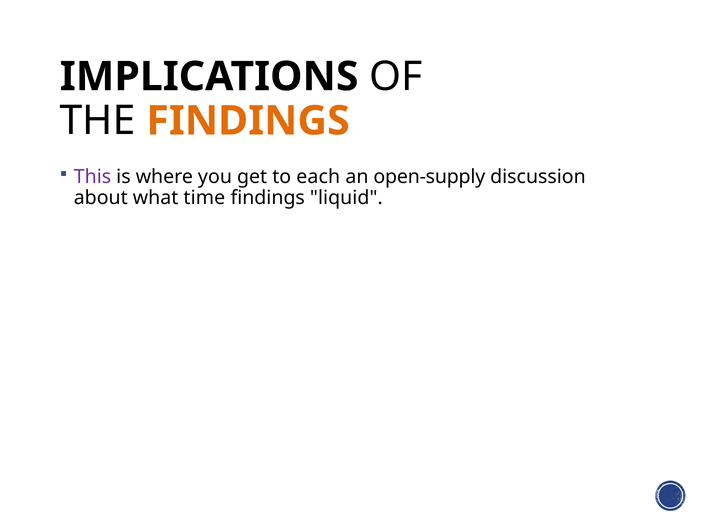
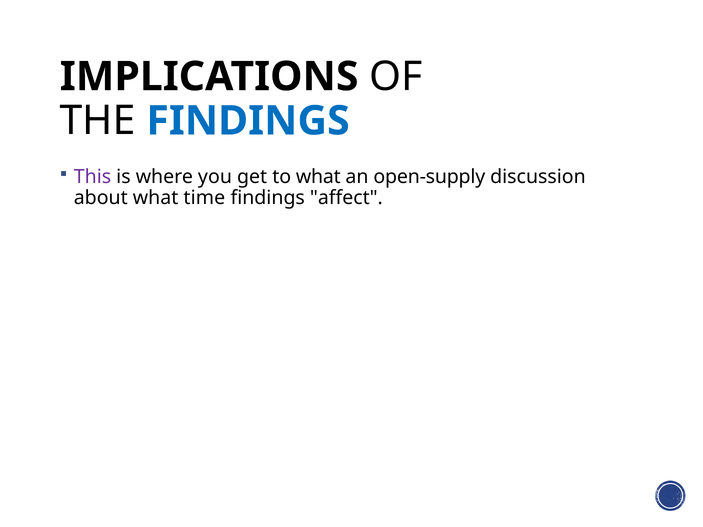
FINDINGS colour: orange -> blue (248, 121)
to each: each -> what (318, 177)
liquid: liquid -> affect (346, 198)
